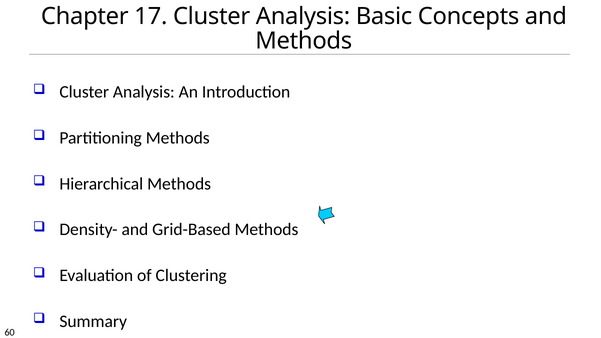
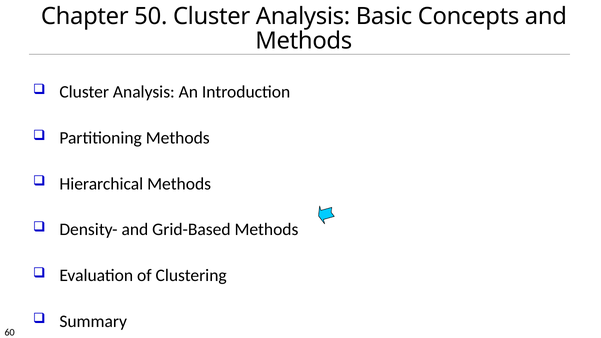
17: 17 -> 50 (151, 16)
